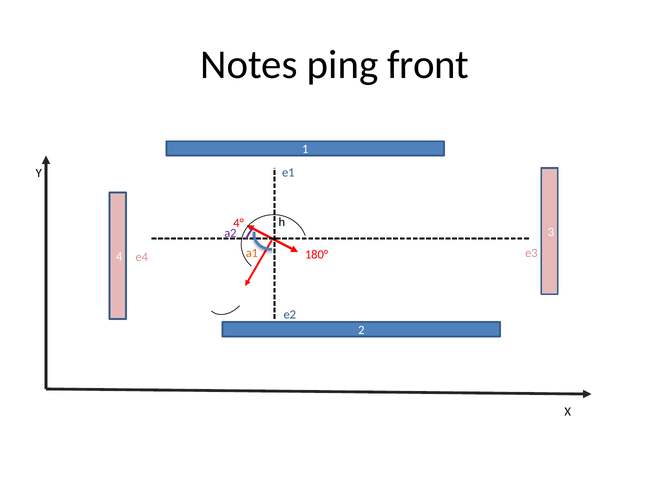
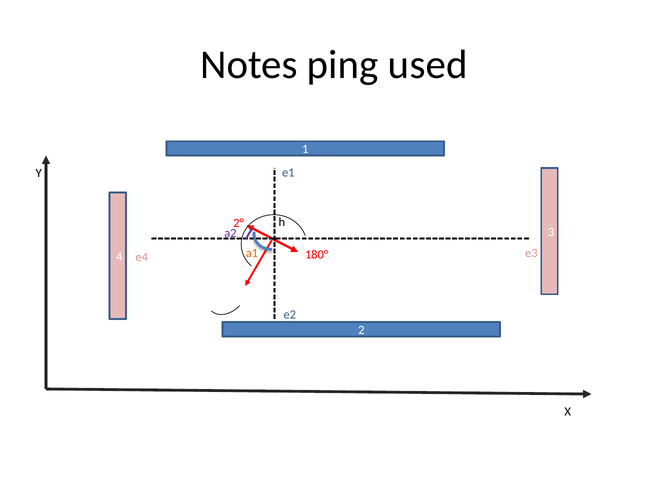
front: front -> used (428, 65)
4°: 4° -> 2° (238, 223)
